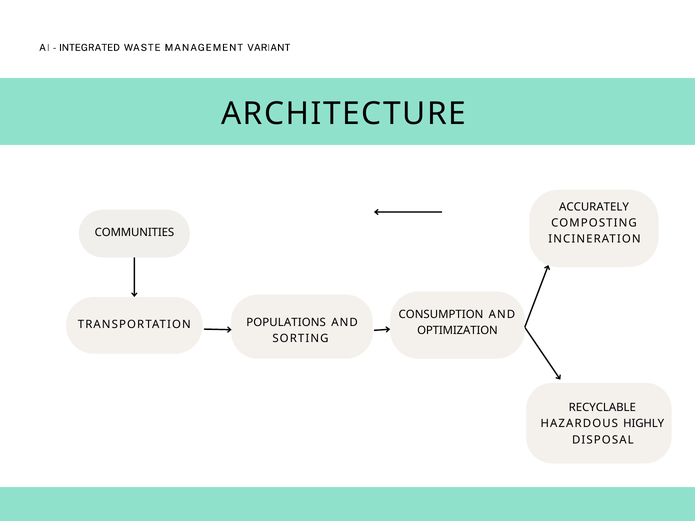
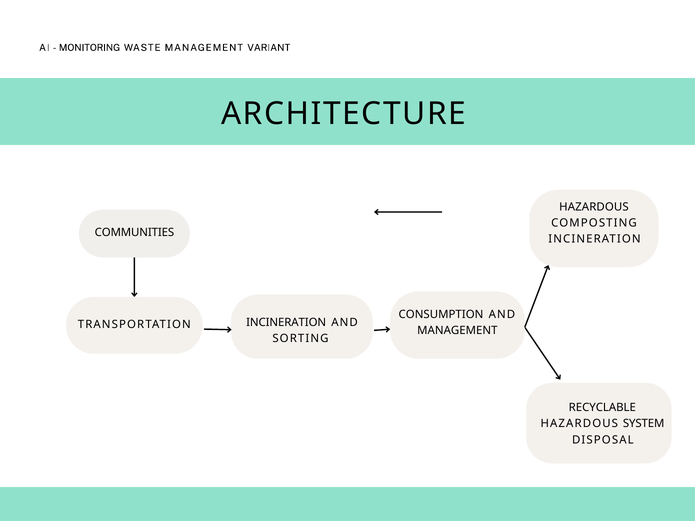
INTEGRATED: INTEGRATED -> MONITORING (90, 48)
ACCURATELY: ACCURATELY -> HAZARDOUS (594, 207)
TRANSPORTATION POPULATIONS: POPULATIONS -> INCINERATION (286, 322)
OPTIMIZATION: OPTIMIZATION -> MANAGEMENT (457, 331)
HIGHLY: HIGHLY -> SYSTEM (644, 424)
